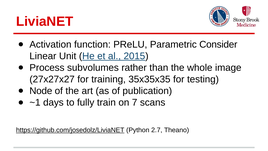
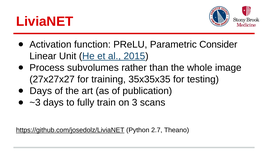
Node: Node -> Days (41, 91)
~1: ~1 -> ~3 (35, 102)
7: 7 -> 3 (135, 102)
